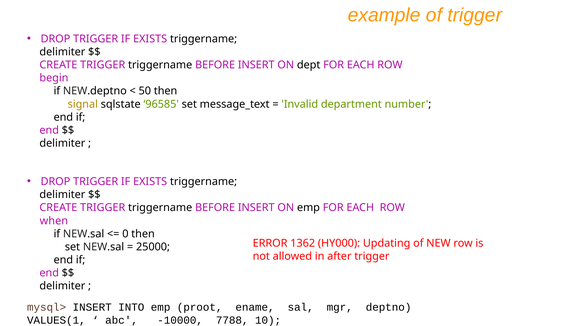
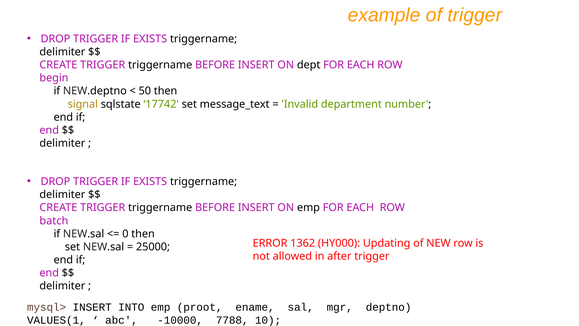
96585: 96585 -> 17742 (161, 104)
when: when -> batch (54, 221)
